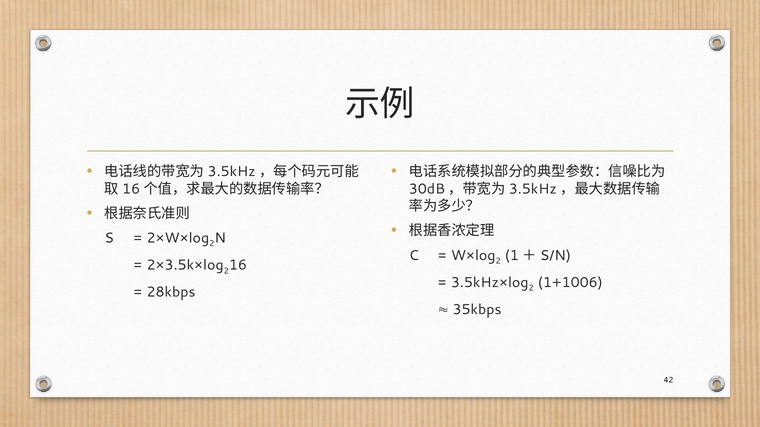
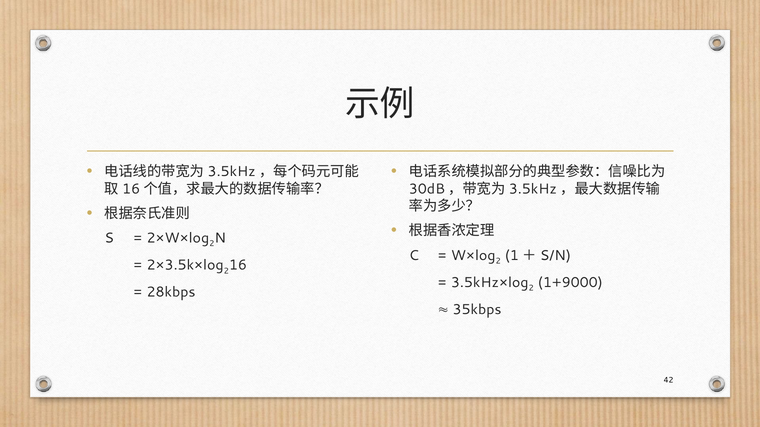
1+1006: 1+1006 -> 1+9000 (570, 283)
